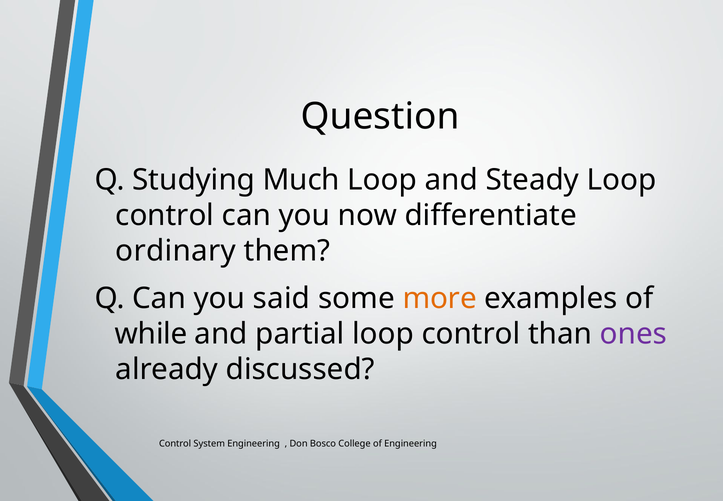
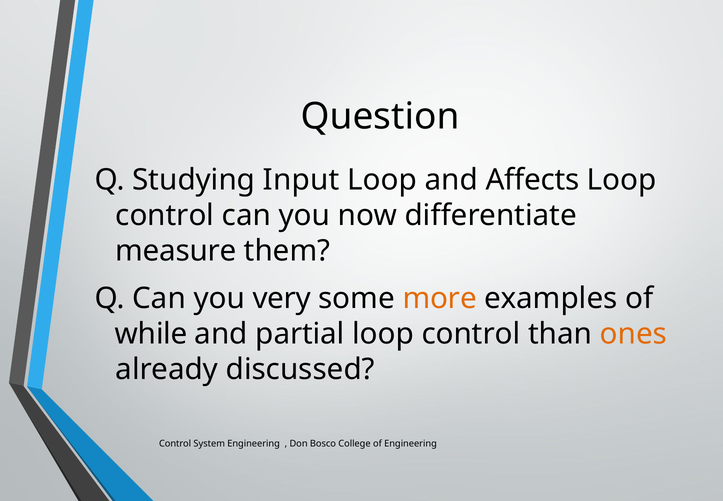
Much: Much -> Input (301, 180)
Steady: Steady -> Affects (532, 180)
ordinary: ordinary -> measure (176, 251)
said: said -> very (282, 298)
ones colour: purple -> orange (633, 334)
